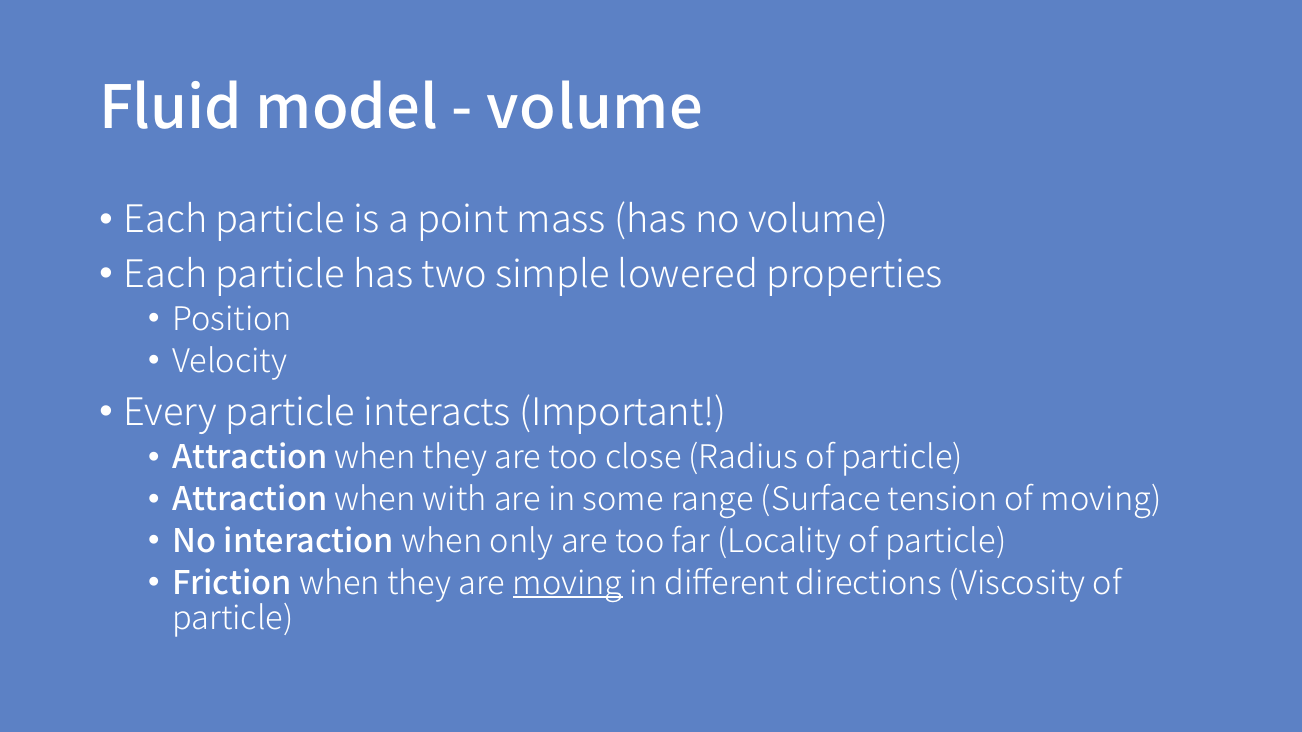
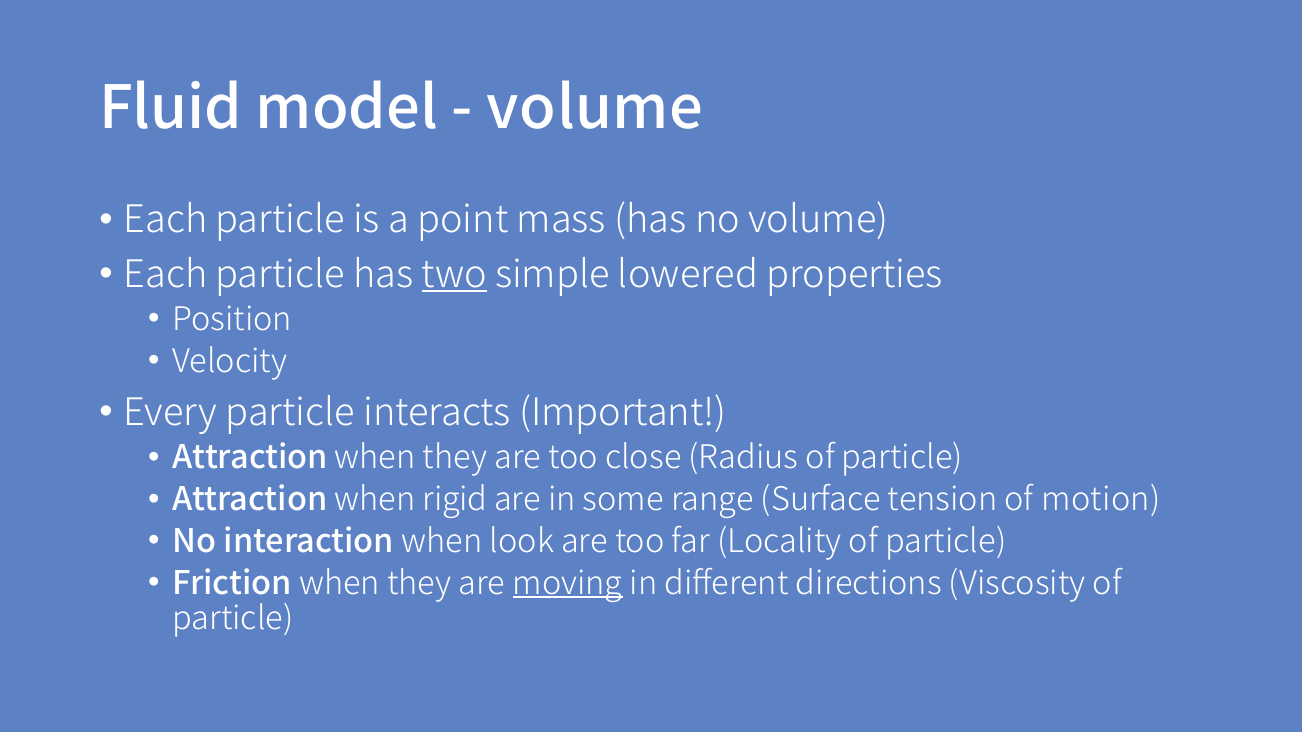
two underline: none -> present (454, 275)
with: with -> rigid (455, 500)
of moving: moving -> motion (1101, 500)
only: only -> look (522, 542)
